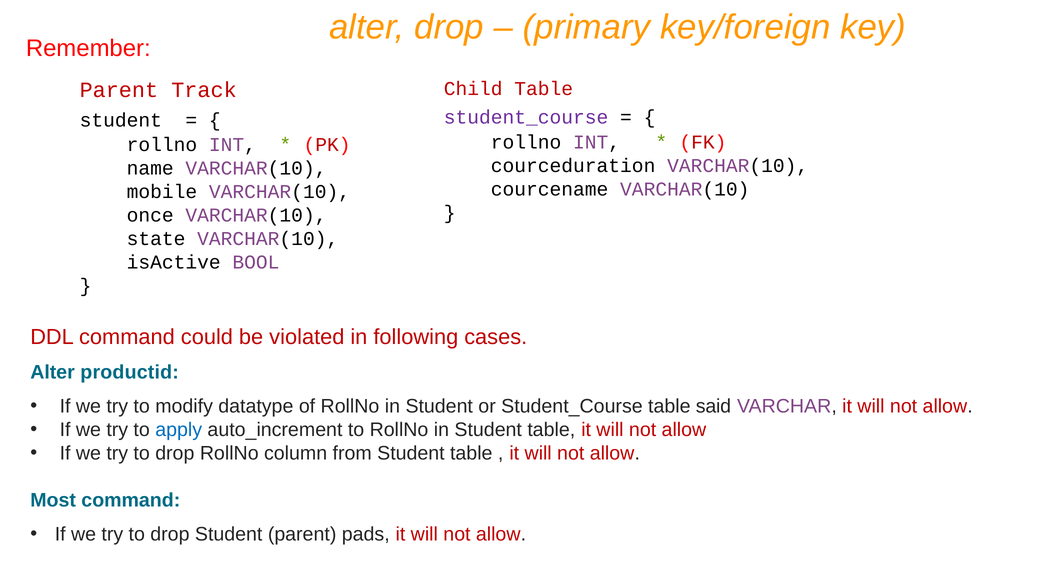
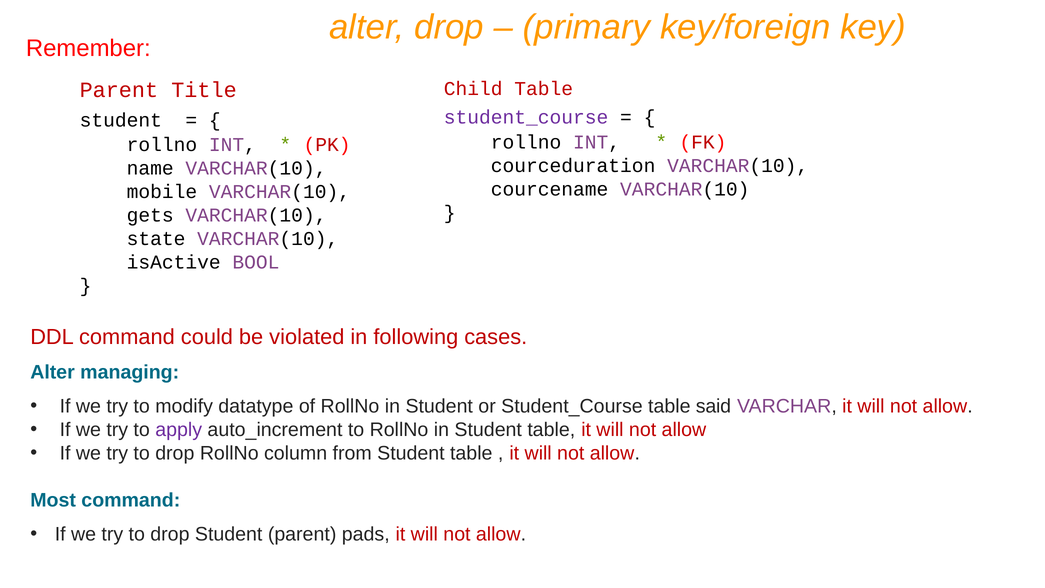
Track: Track -> Title (204, 90)
once: once -> gets (150, 215)
productid: productid -> managing (130, 372)
apply colour: blue -> purple (179, 430)
